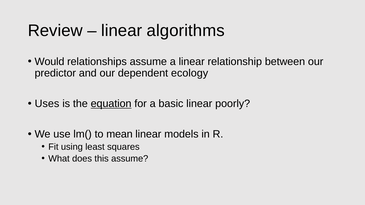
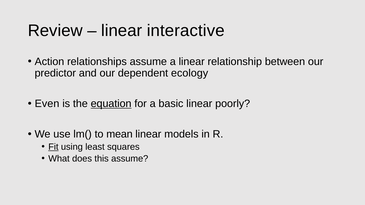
algorithms: algorithms -> interactive (186, 31)
Would: Would -> Action (49, 62)
Uses: Uses -> Even (47, 104)
Fit underline: none -> present (53, 147)
